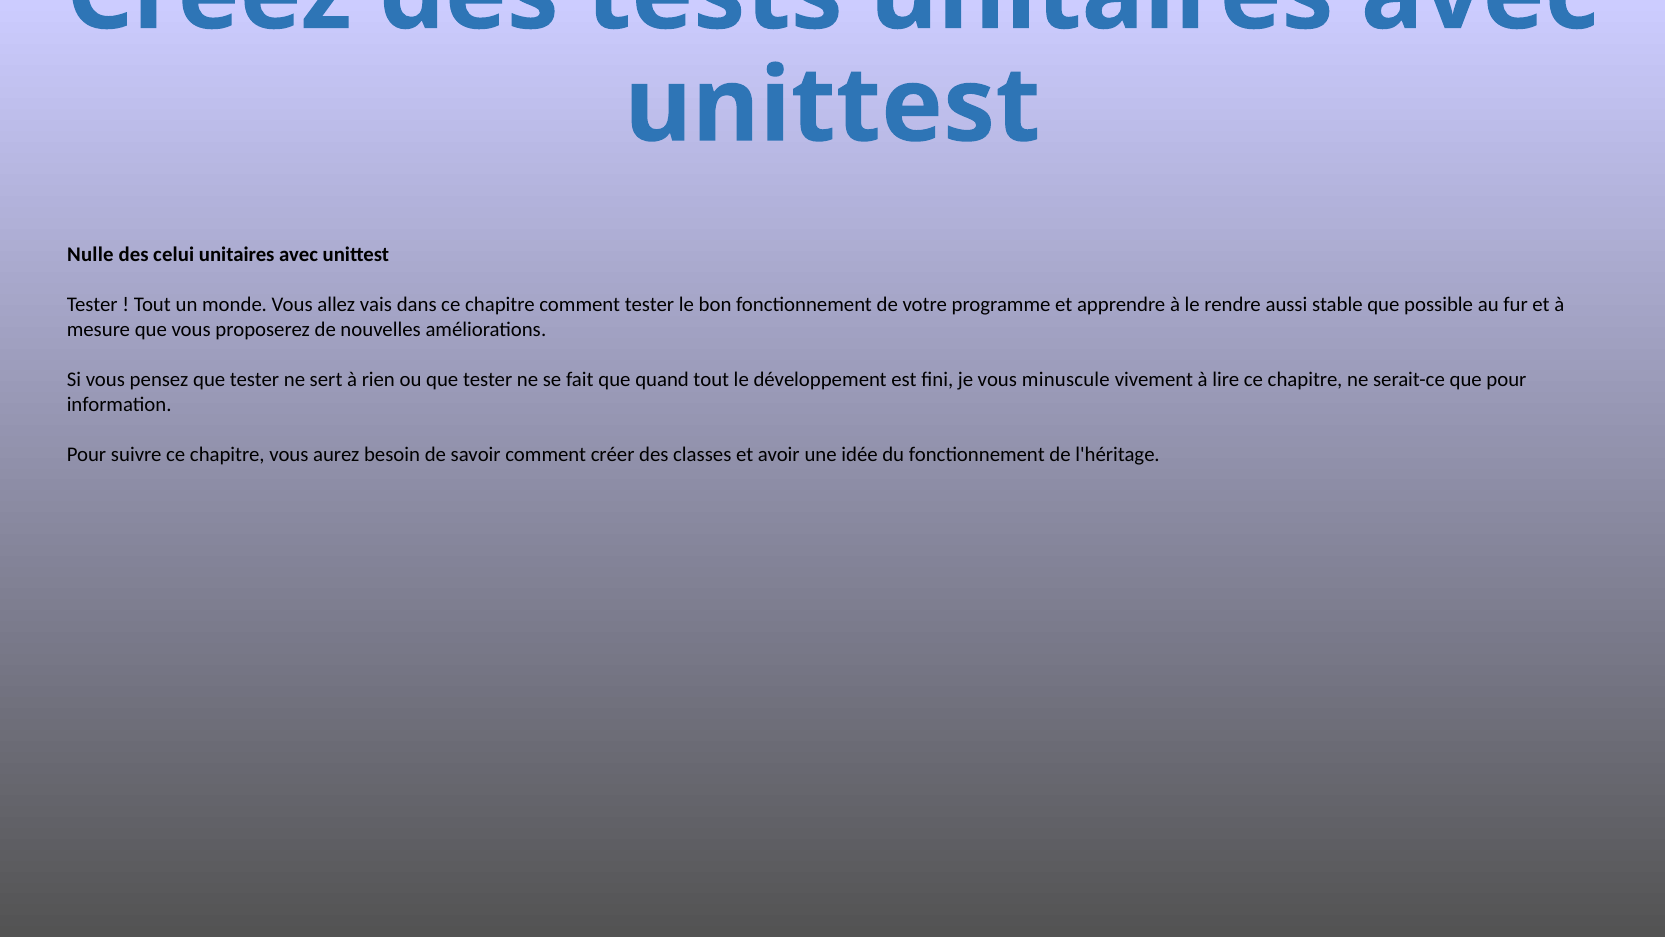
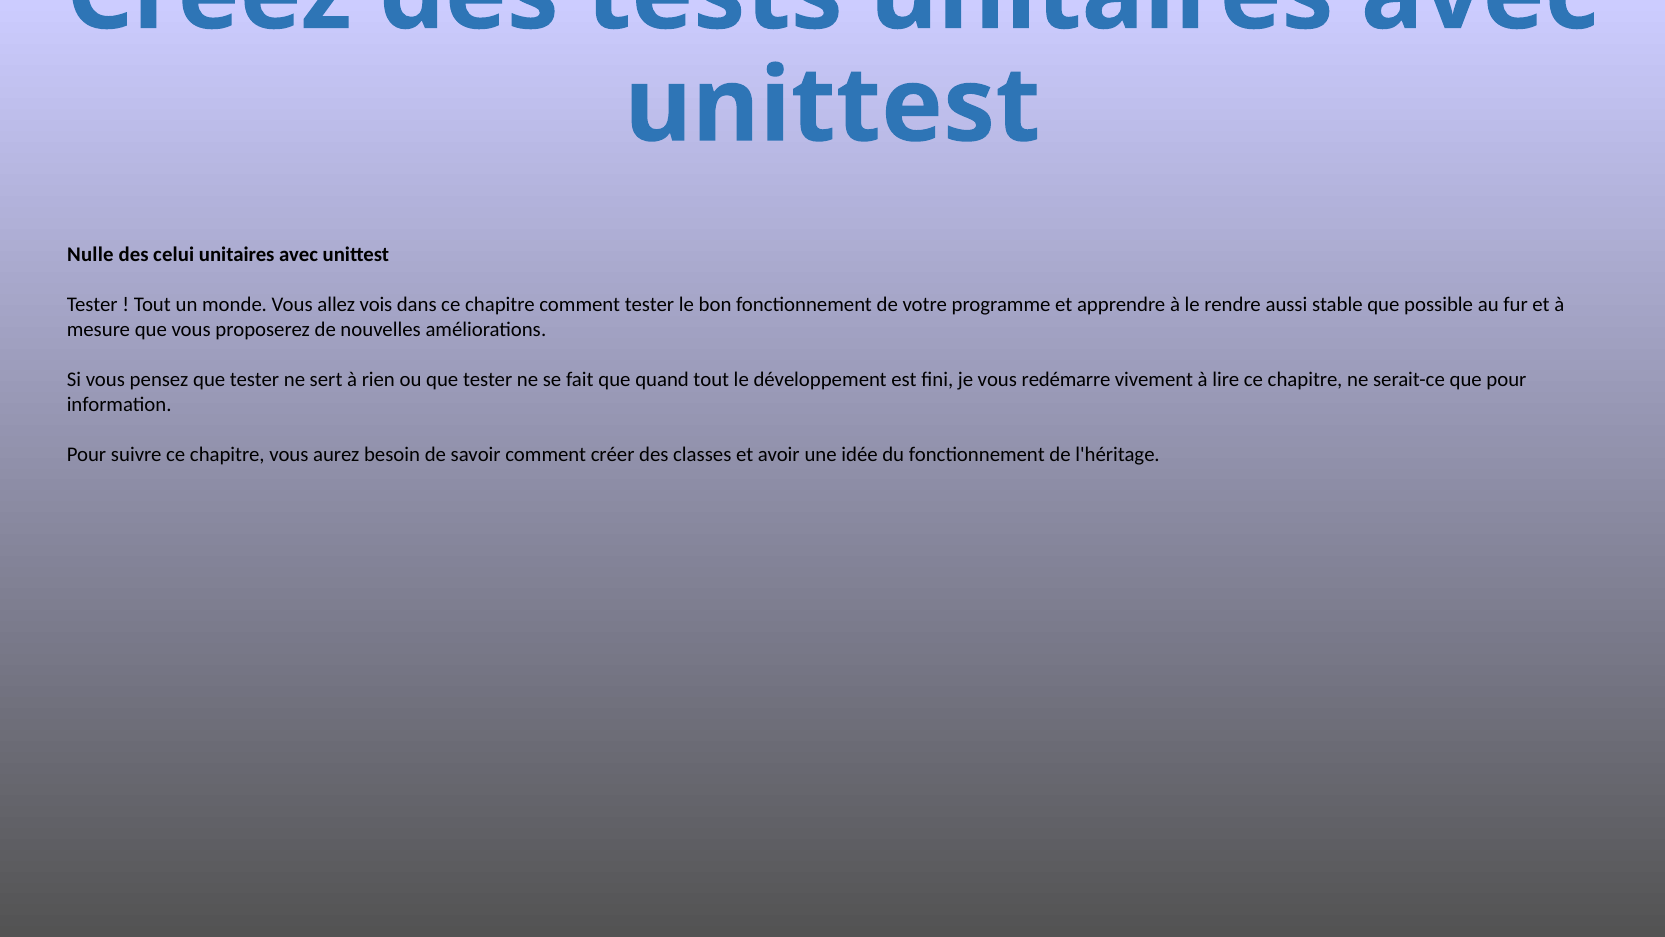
vais: vais -> vois (376, 304)
minuscule: minuscule -> redémarre (1066, 379)
